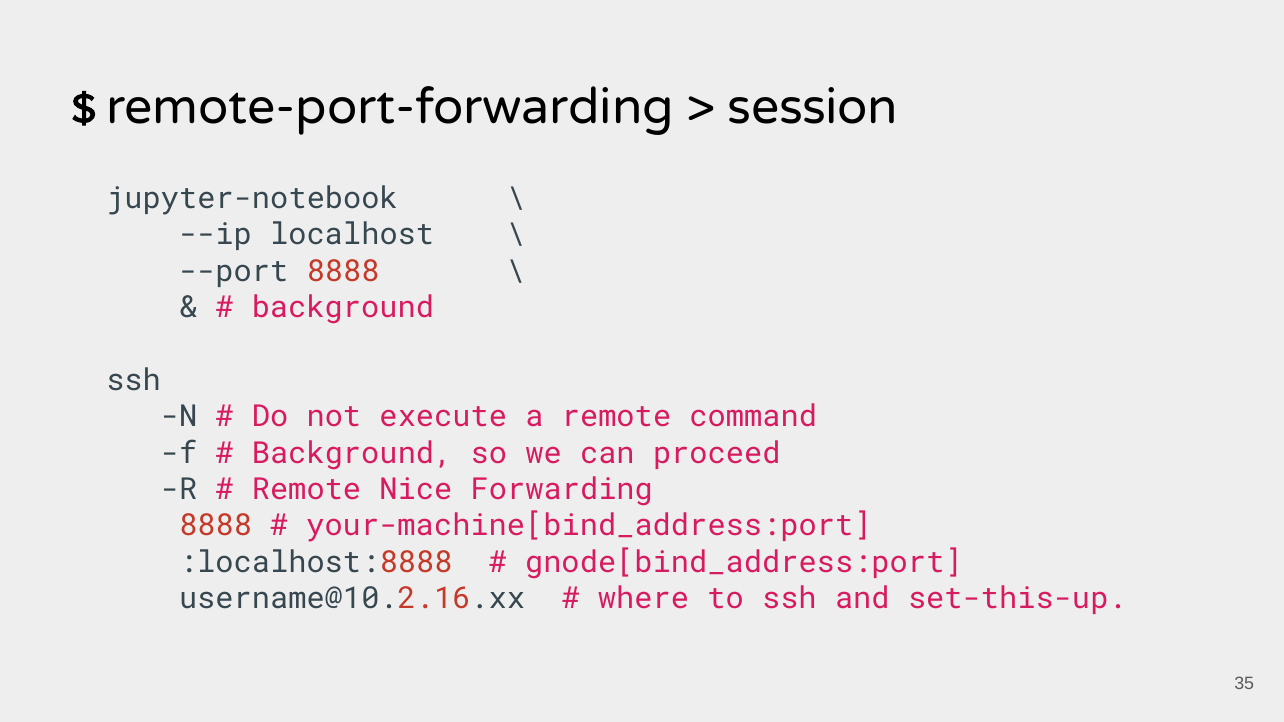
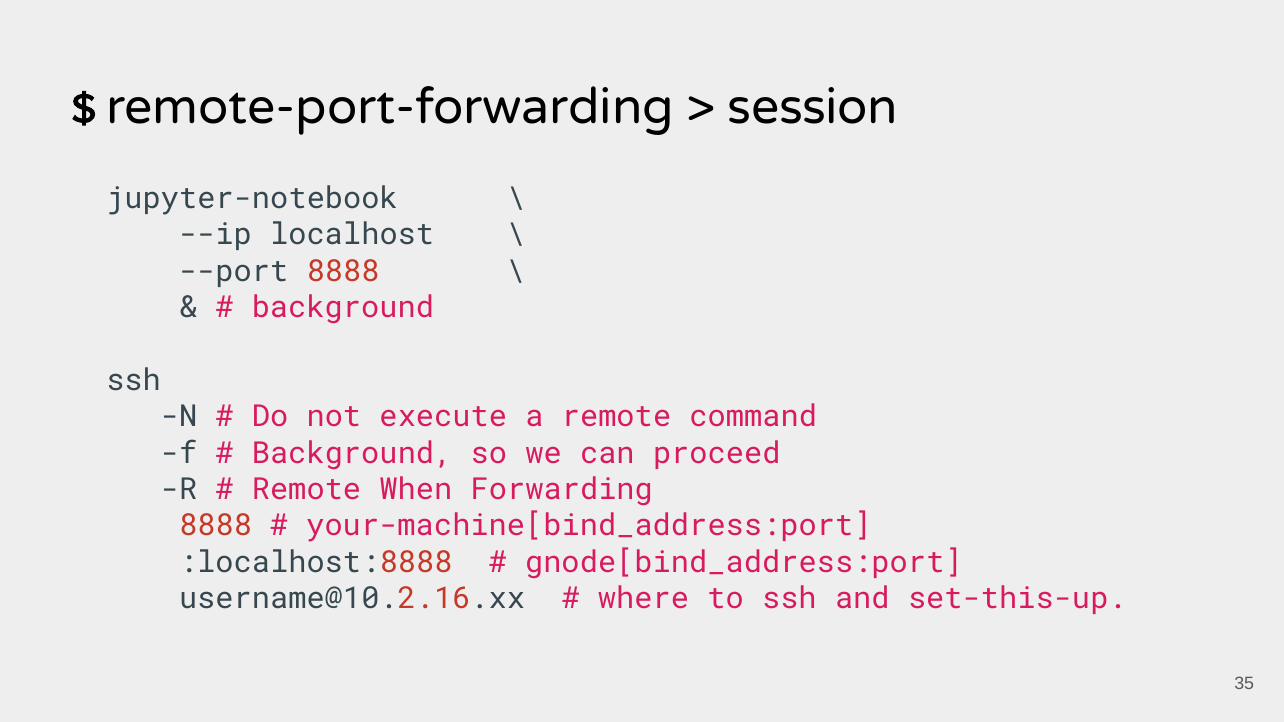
Nice: Nice -> When (416, 490)
